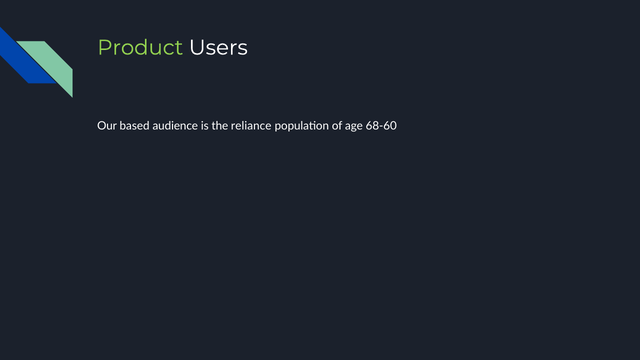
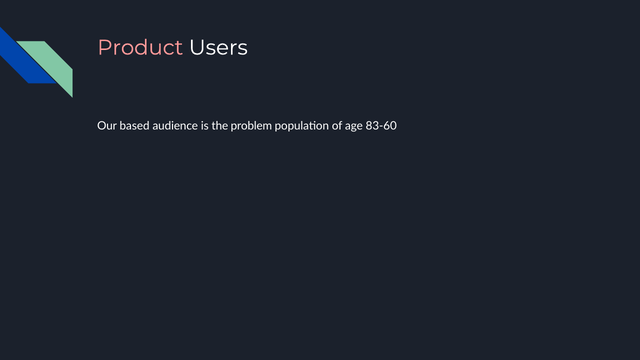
Product colour: light green -> pink (140, 48)
reliance: reliance -> problem (251, 126)
68-60: 68-60 -> 83-60 (381, 126)
